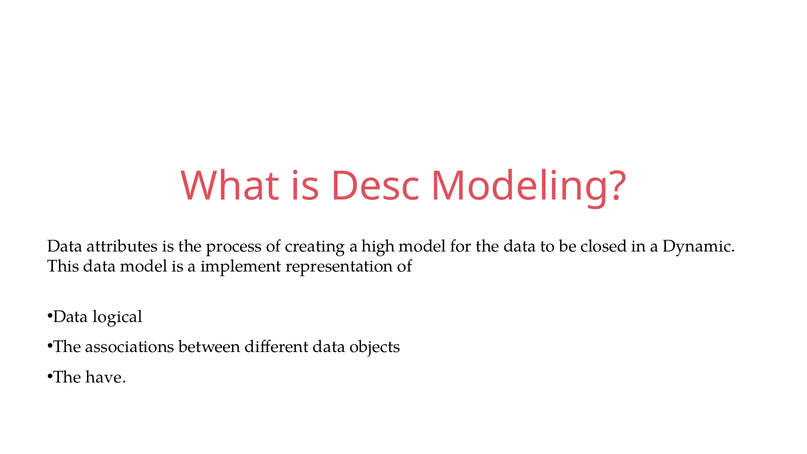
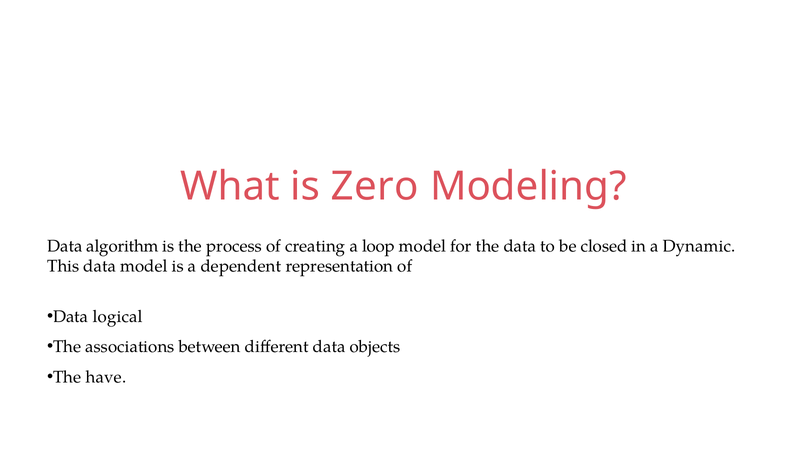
Desc: Desc -> Zero (375, 186)
attributes: attributes -> algorithm (122, 246)
high: high -> loop (379, 246)
implement: implement -> dependent (241, 266)
